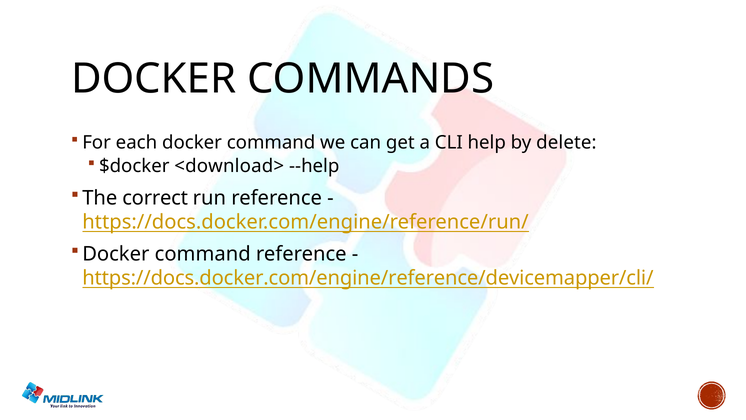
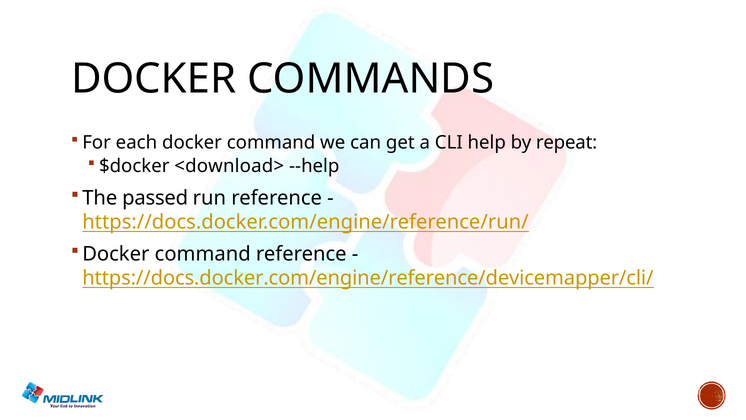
delete: delete -> repeat (567, 143)
correct: correct -> passed (155, 198)
